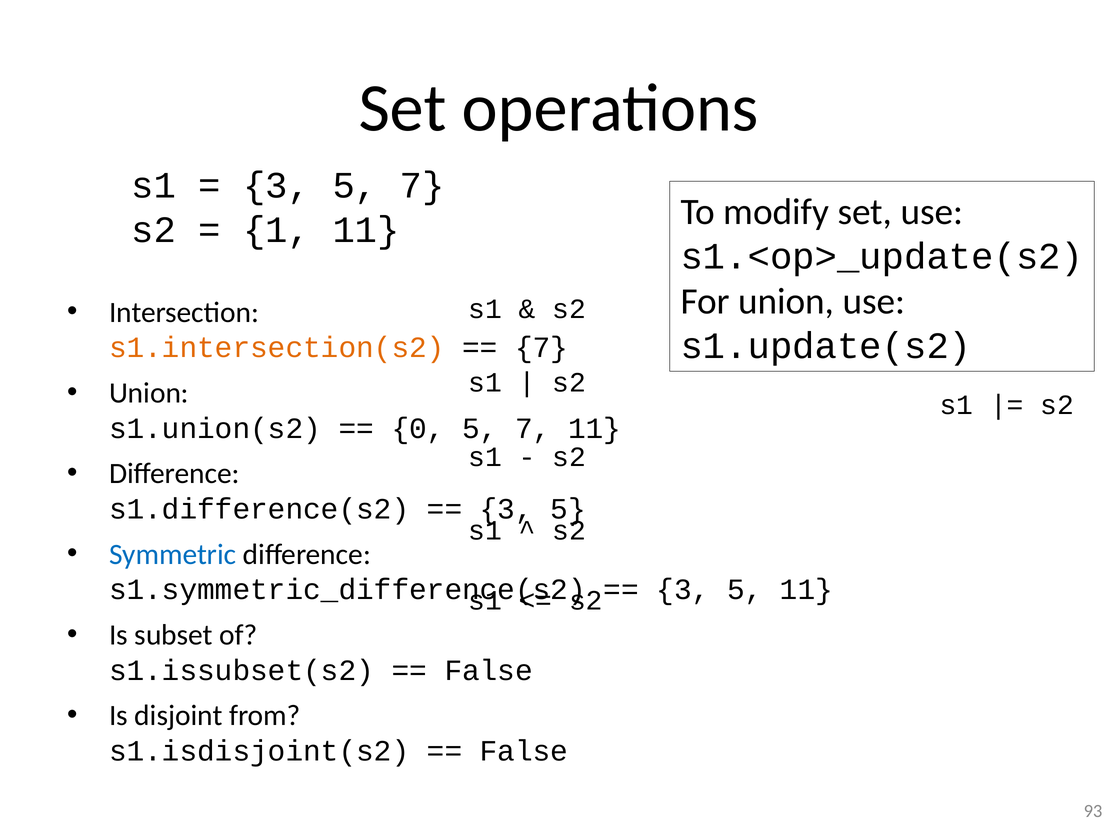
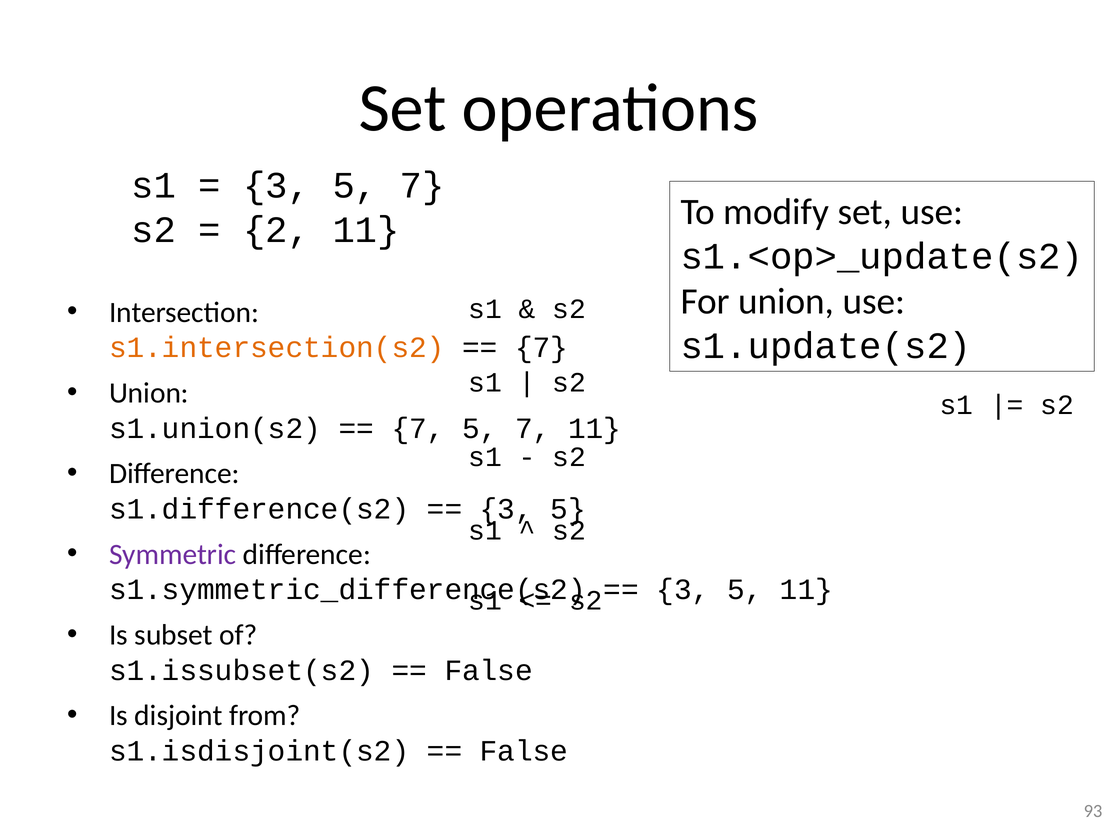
1: 1 -> 2 (277, 230)
0: 0 -> 7 (418, 429)
Symmetric colour: blue -> purple (173, 555)
